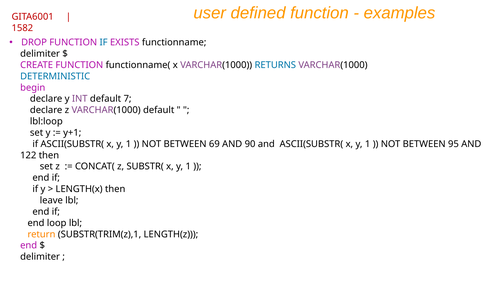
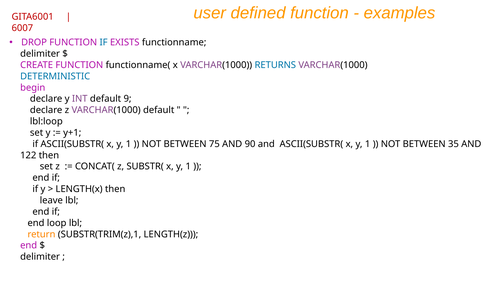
1582: 1582 -> 6007 (22, 28)
7: 7 -> 9 (128, 99)
69: 69 -> 75 (214, 144)
95: 95 -> 35 (453, 144)
